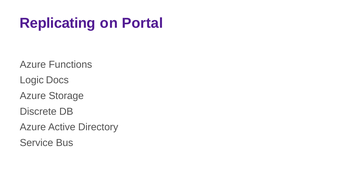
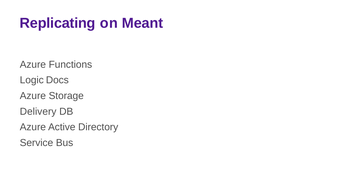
Portal: Portal -> Meant (143, 23)
Discrete: Discrete -> Delivery (38, 111)
